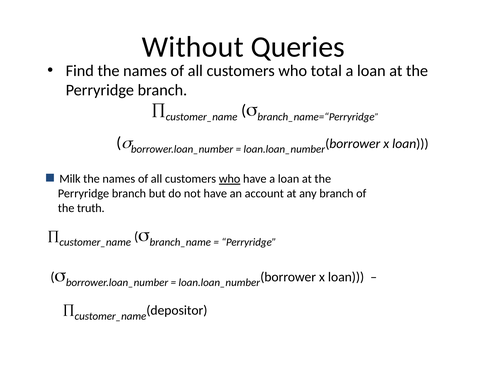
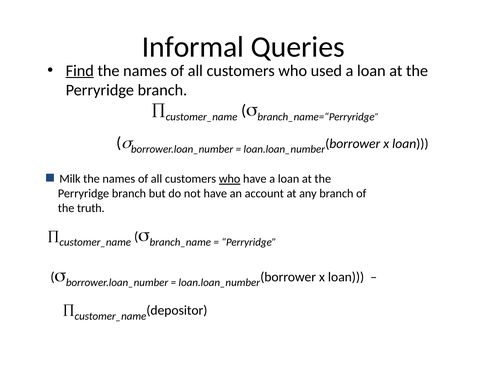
Without: Without -> Informal (193, 47)
Find underline: none -> present (80, 71)
total: total -> used (326, 71)
